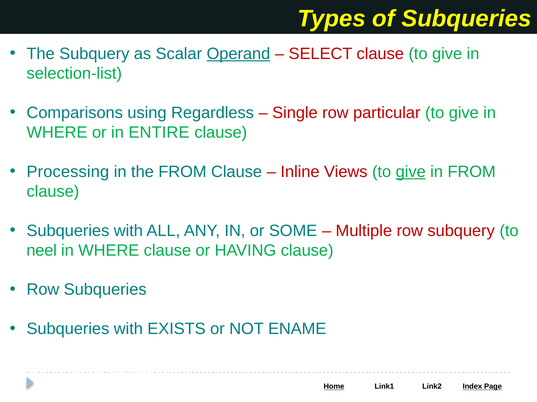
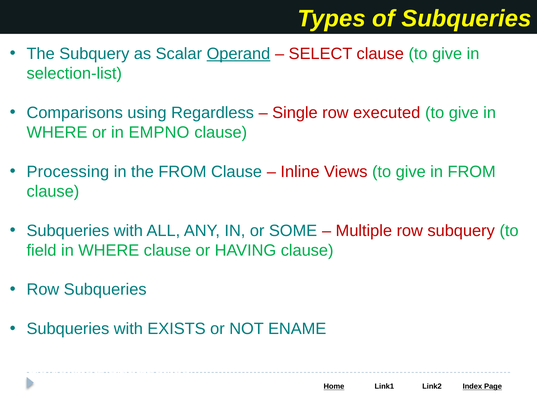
particular: particular -> executed (387, 113)
ENTIRE: ENTIRE -> EMPNO (159, 133)
give underline: present -> none (411, 172)
neel: neel -> field (42, 251)
